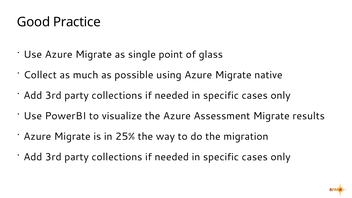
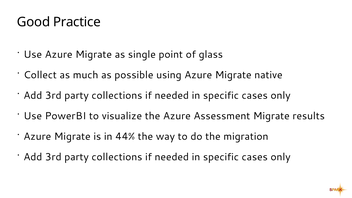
25%: 25% -> 44% (125, 137)
